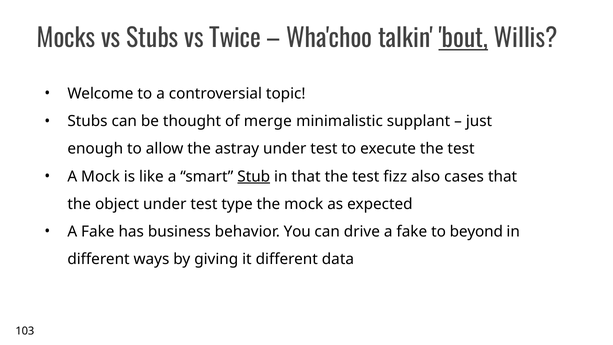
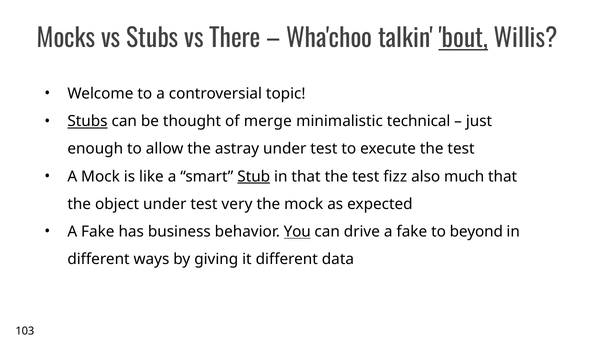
Twice: Twice -> There (235, 39)
Stubs underline: none -> present (87, 121)
supplant: supplant -> technical (419, 121)
cases: cases -> much (464, 176)
type: type -> very (237, 204)
You underline: none -> present (297, 232)
